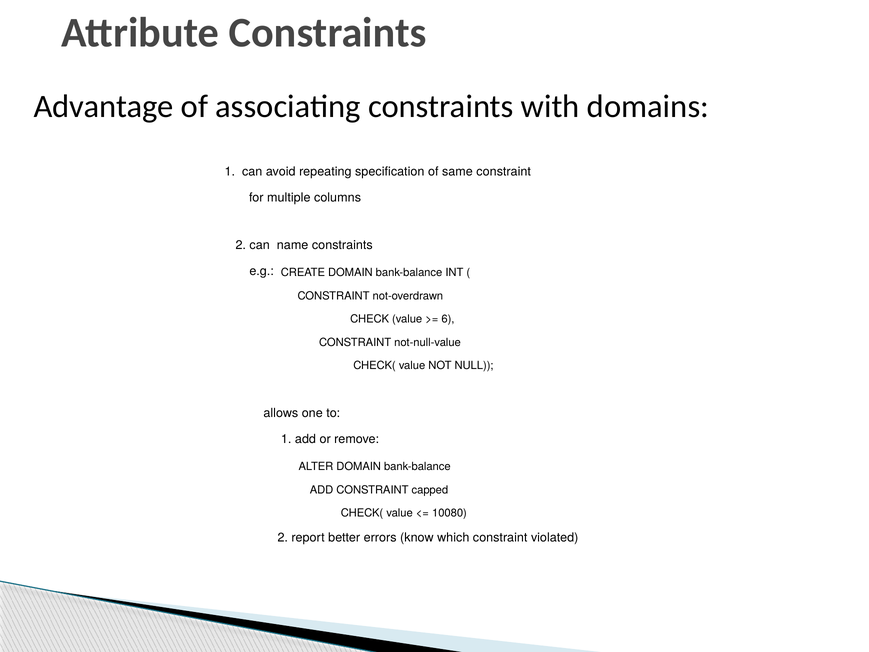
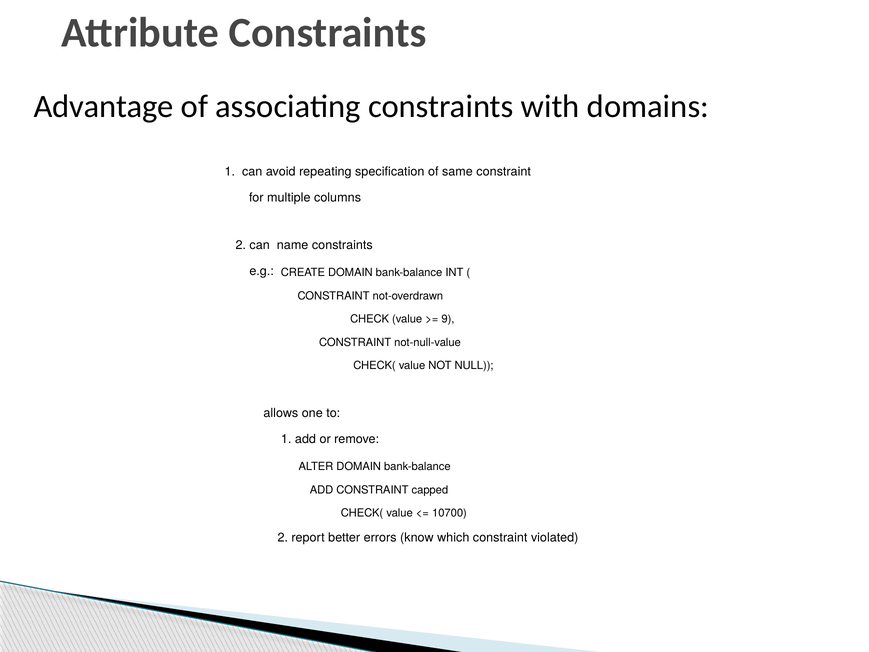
6: 6 -> 9 (448, 319)
10080: 10080 -> 10700 (449, 513)
